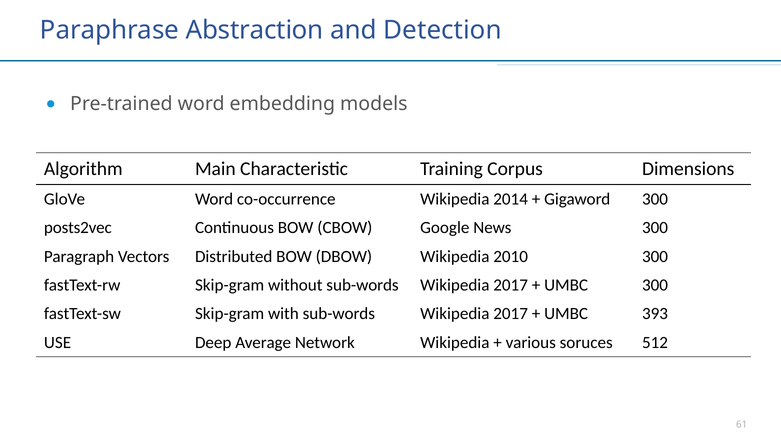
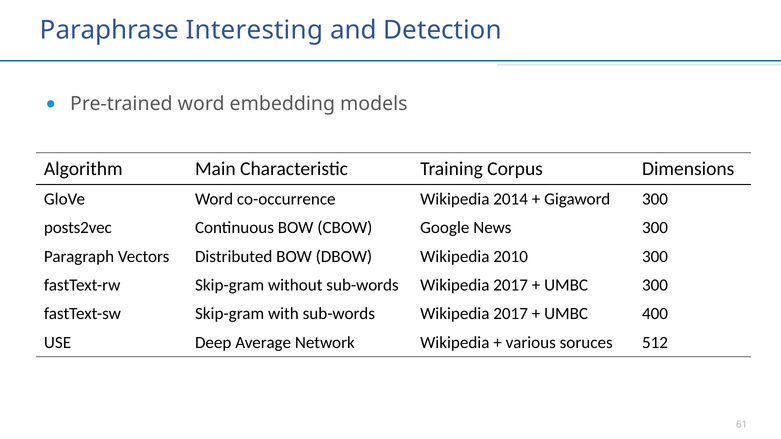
Abstraction: Abstraction -> Interesting (254, 30)
393: 393 -> 400 (655, 314)
